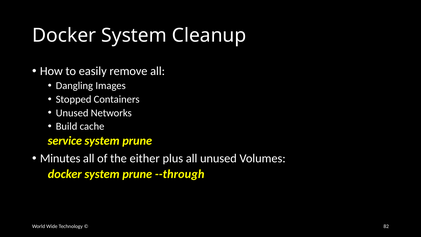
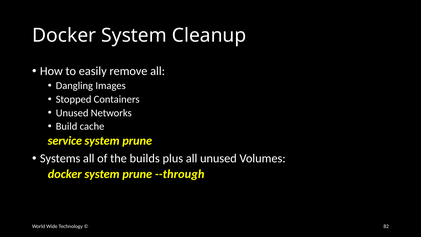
Minutes: Minutes -> Systems (60, 158)
either: either -> builds (145, 158)
